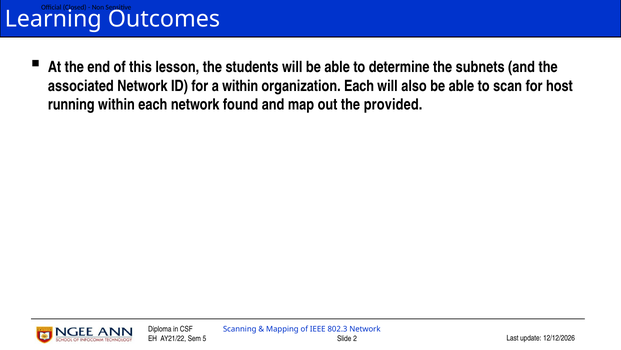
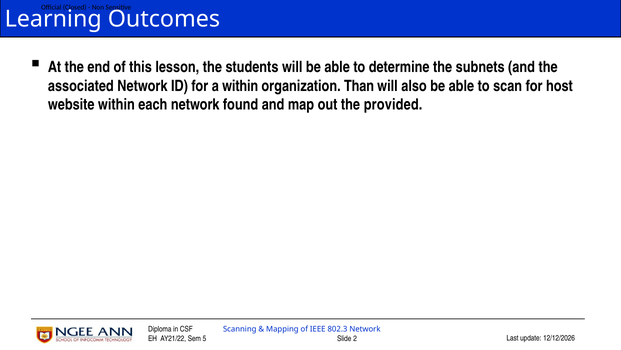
organization Each: Each -> Than (359, 86)
running: running -> website (71, 104)
